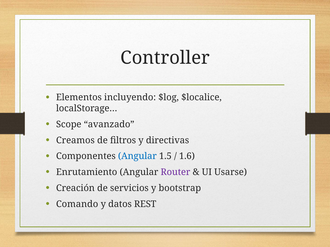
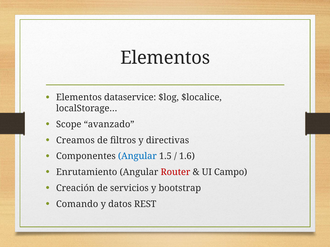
Controller: Controller -> Elementos (165, 58)
incluyendo: incluyendo -> dataservice (130, 98)
Router colour: purple -> red (175, 172)
Usarse: Usarse -> Campo (231, 172)
